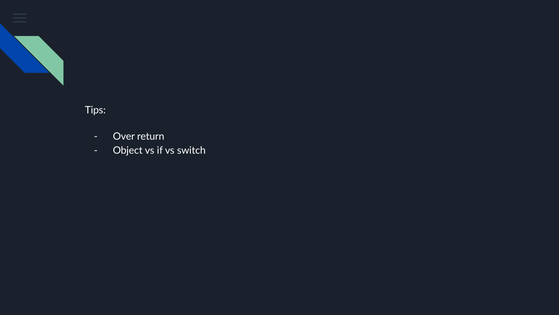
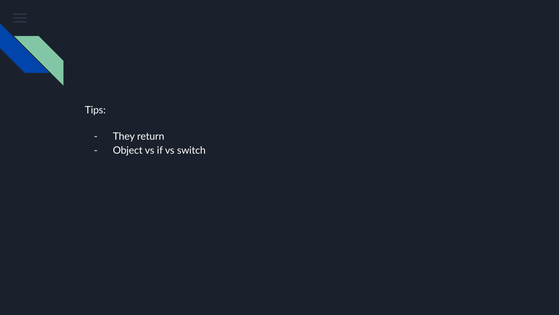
Over: Over -> They (124, 136)
